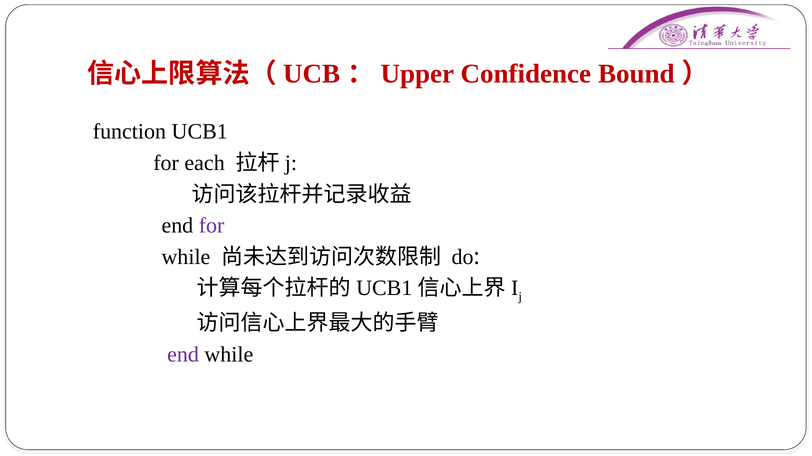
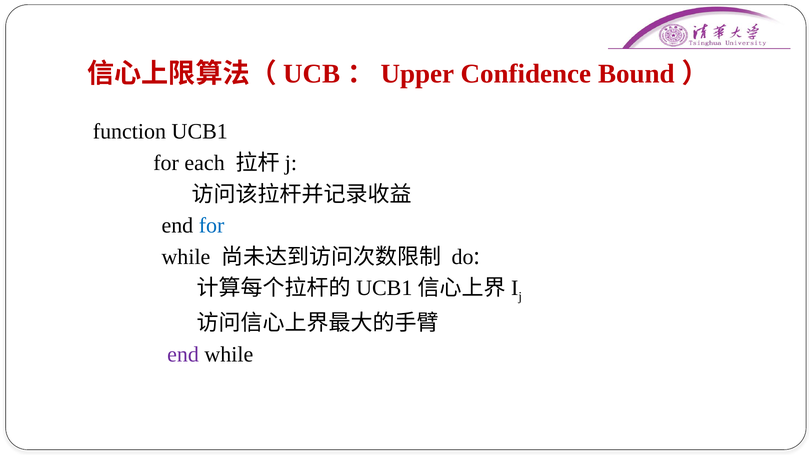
for colour: purple -> blue (212, 226)
